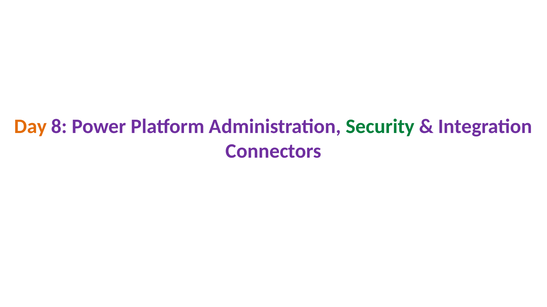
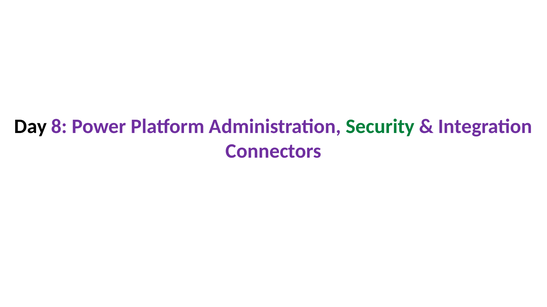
Day colour: orange -> black (31, 127)
